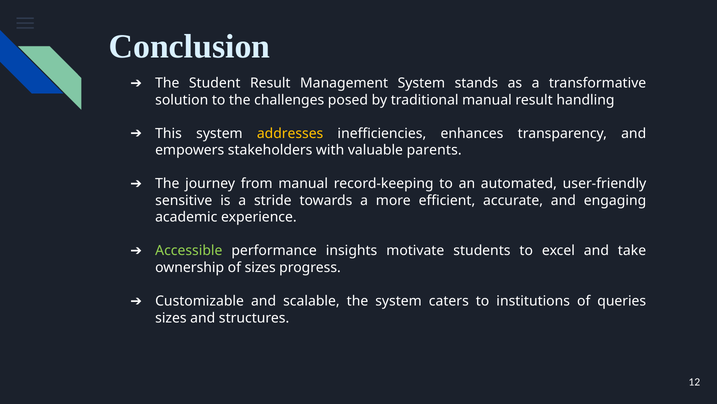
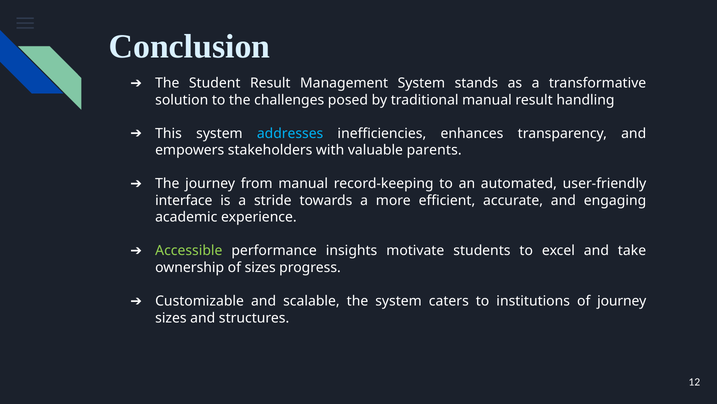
addresses colour: yellow -> light blue (290, 133)
sensitive: sensitive -> interface (184, 200)
of queries: queries -> journey (622, 301)
